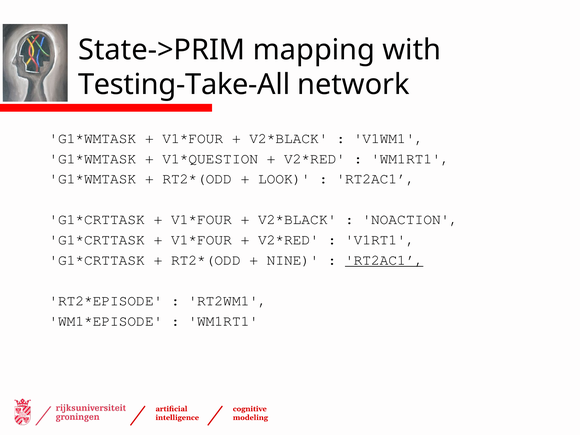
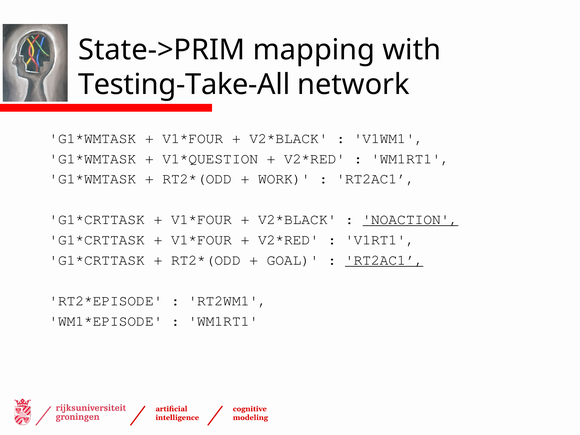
LOOK: LOOK -> WORK (284, 179)
NOACTION underline: none -> present (410, 219)
NINE: NINE -> GOAL (293, 260)
